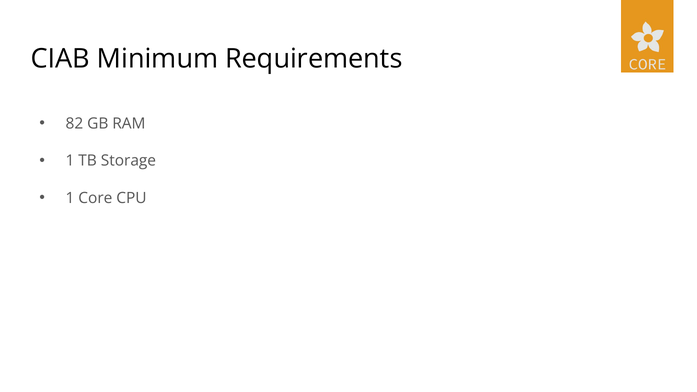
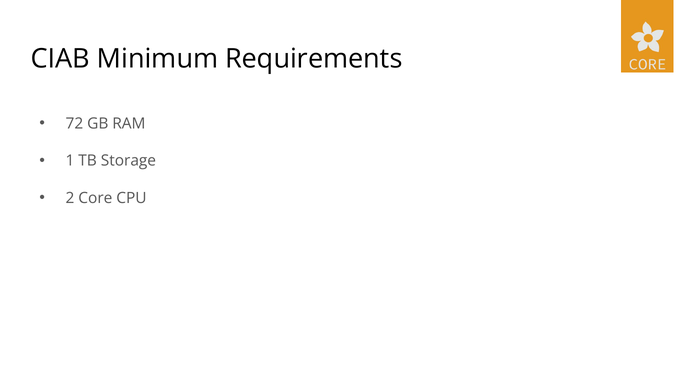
82: 82 -> 72 (74, 124)
1: 1 -> 2 (70, 198)
